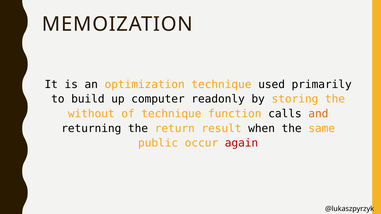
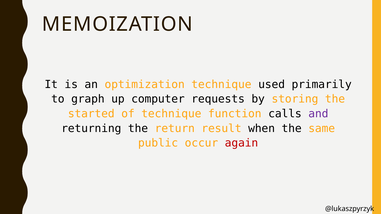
build: build -> graph (88, 99)
readonly: readonly -> requests (218, 99)
without: without -> started (91, 114)
and colour: orange -> purple (318, 114)
